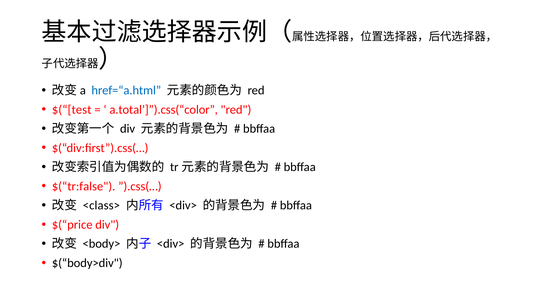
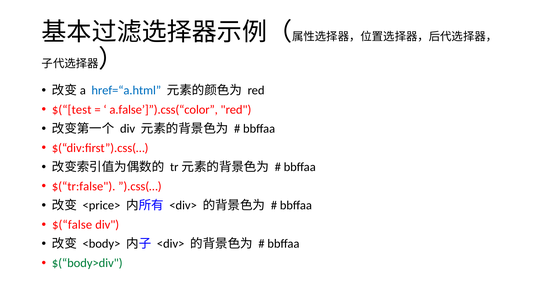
a.total’]”).css(“color: a.total’]”).css(“color -> a.false’]”).css(“color (164, 110)
<class>: <class> -> <price> (101, 206)
$(“price: $(“price -> $(“false (72, 225)
$(“body>div colour: black -> green (87, 263)
